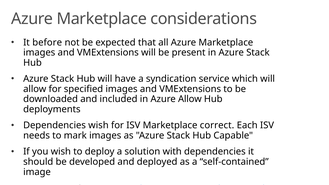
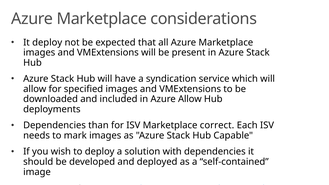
It before: before -> deploy (47, 42)
Dependencies wish: wish -> than (98, 125)
